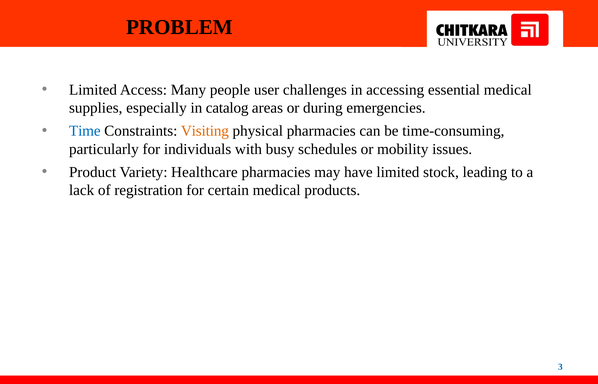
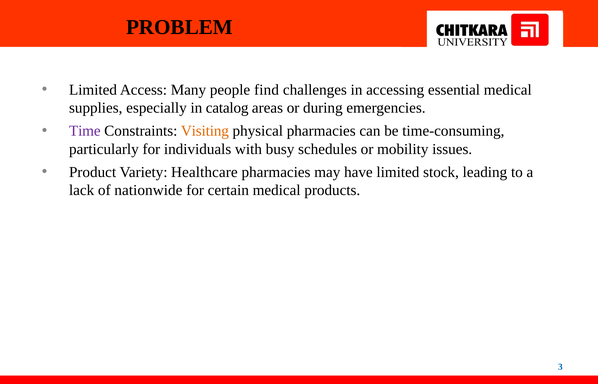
user: user -> find (267, 90)
Time colour: blue -> purple (85, 131)
registration: registration -> nationwide (148, 190)
